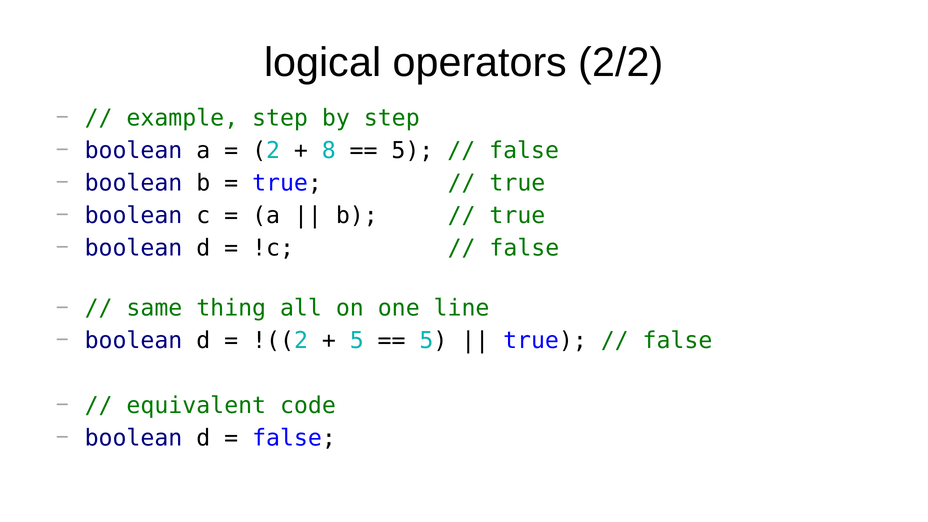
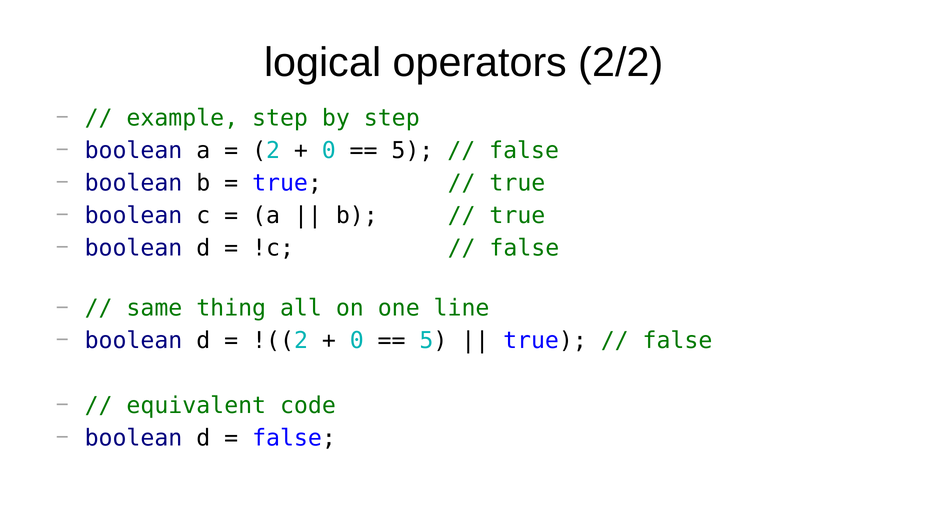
8: 8 -> 0 (329, 150)
5: 5 -> 0 (357, 341)
